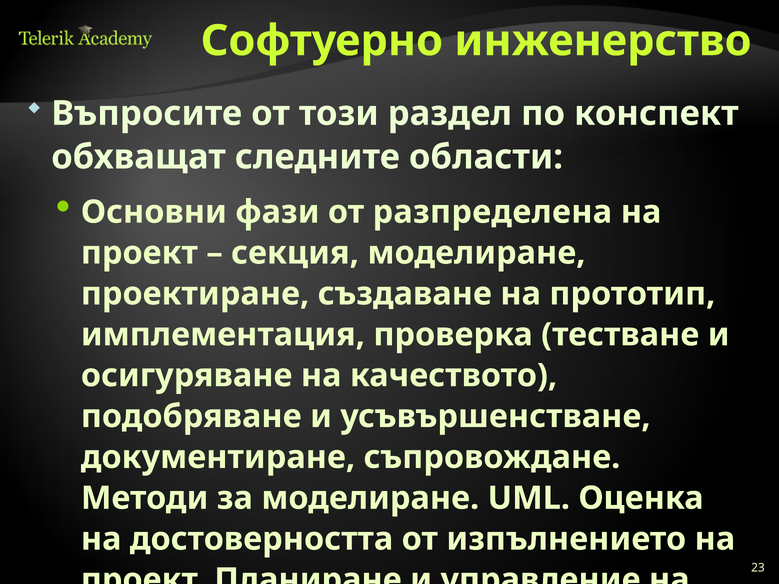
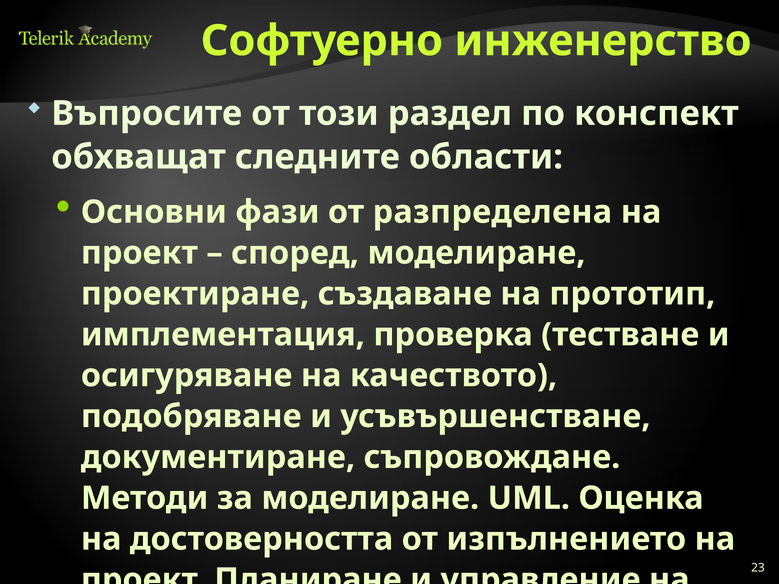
секция: секция -> според (295, 253)
